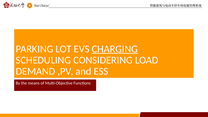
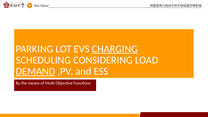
DEMAND underline: none -> present (35, 71)
